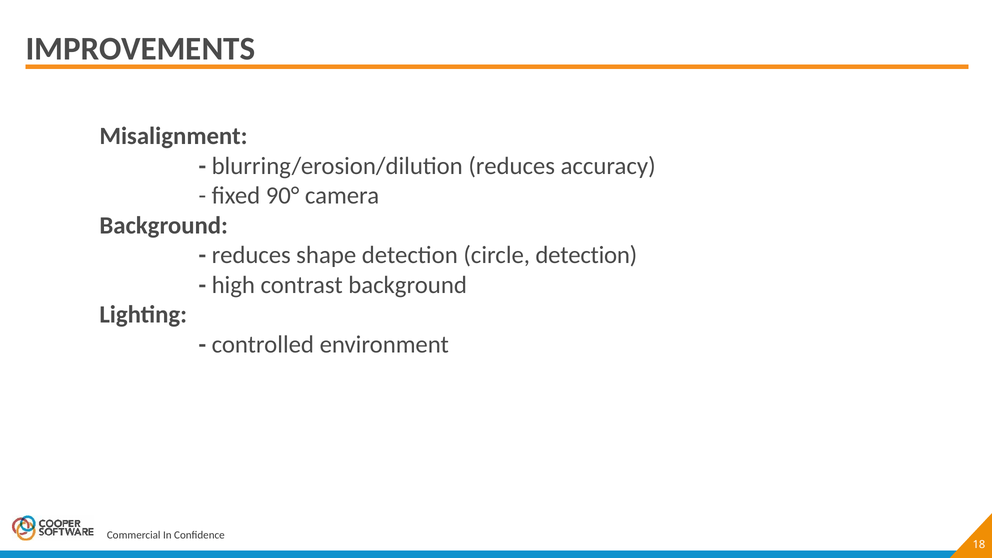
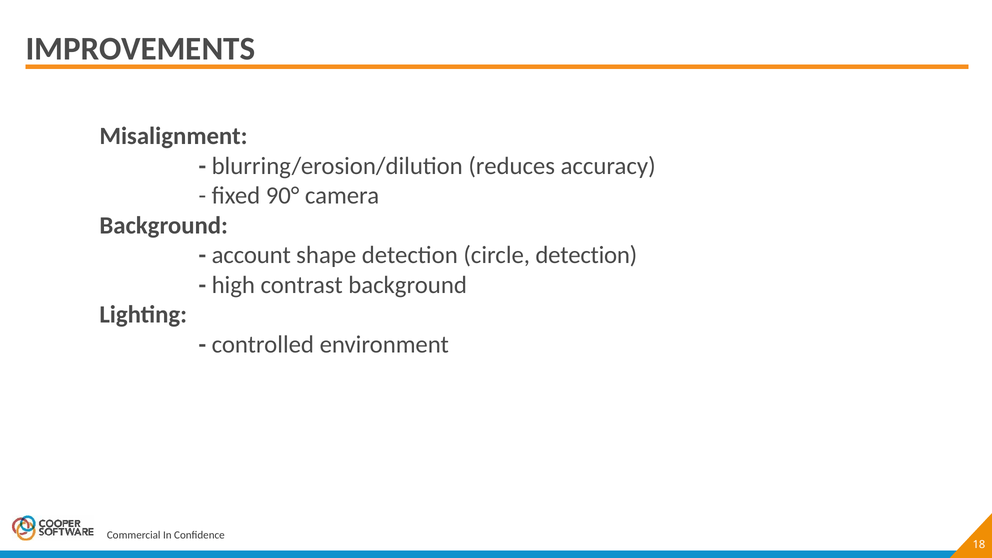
reduces: reduces -> account (251, 255)
